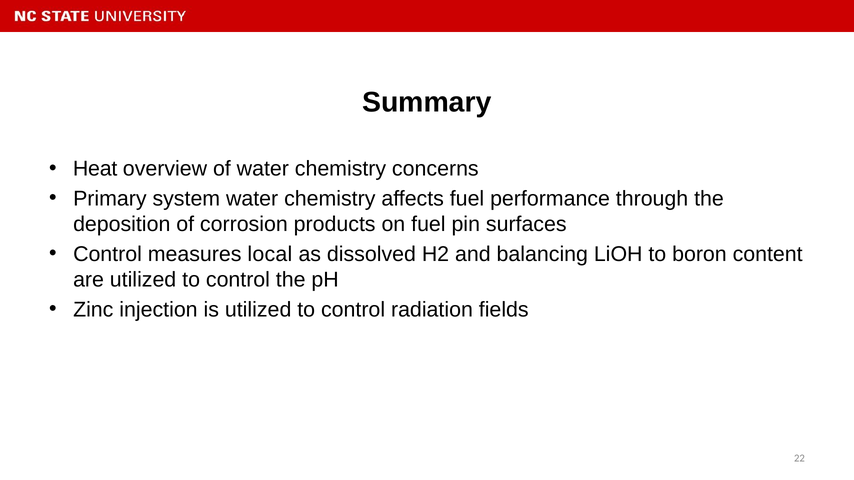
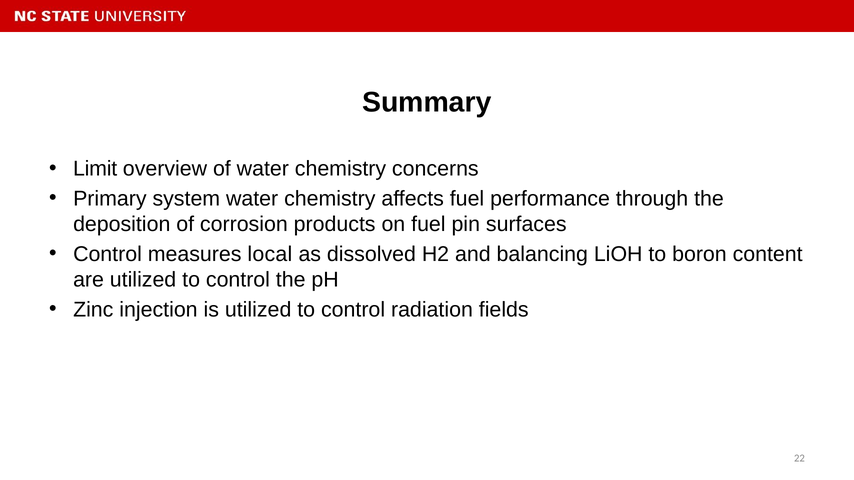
Heat: Heat -> Limit (95, 169)
